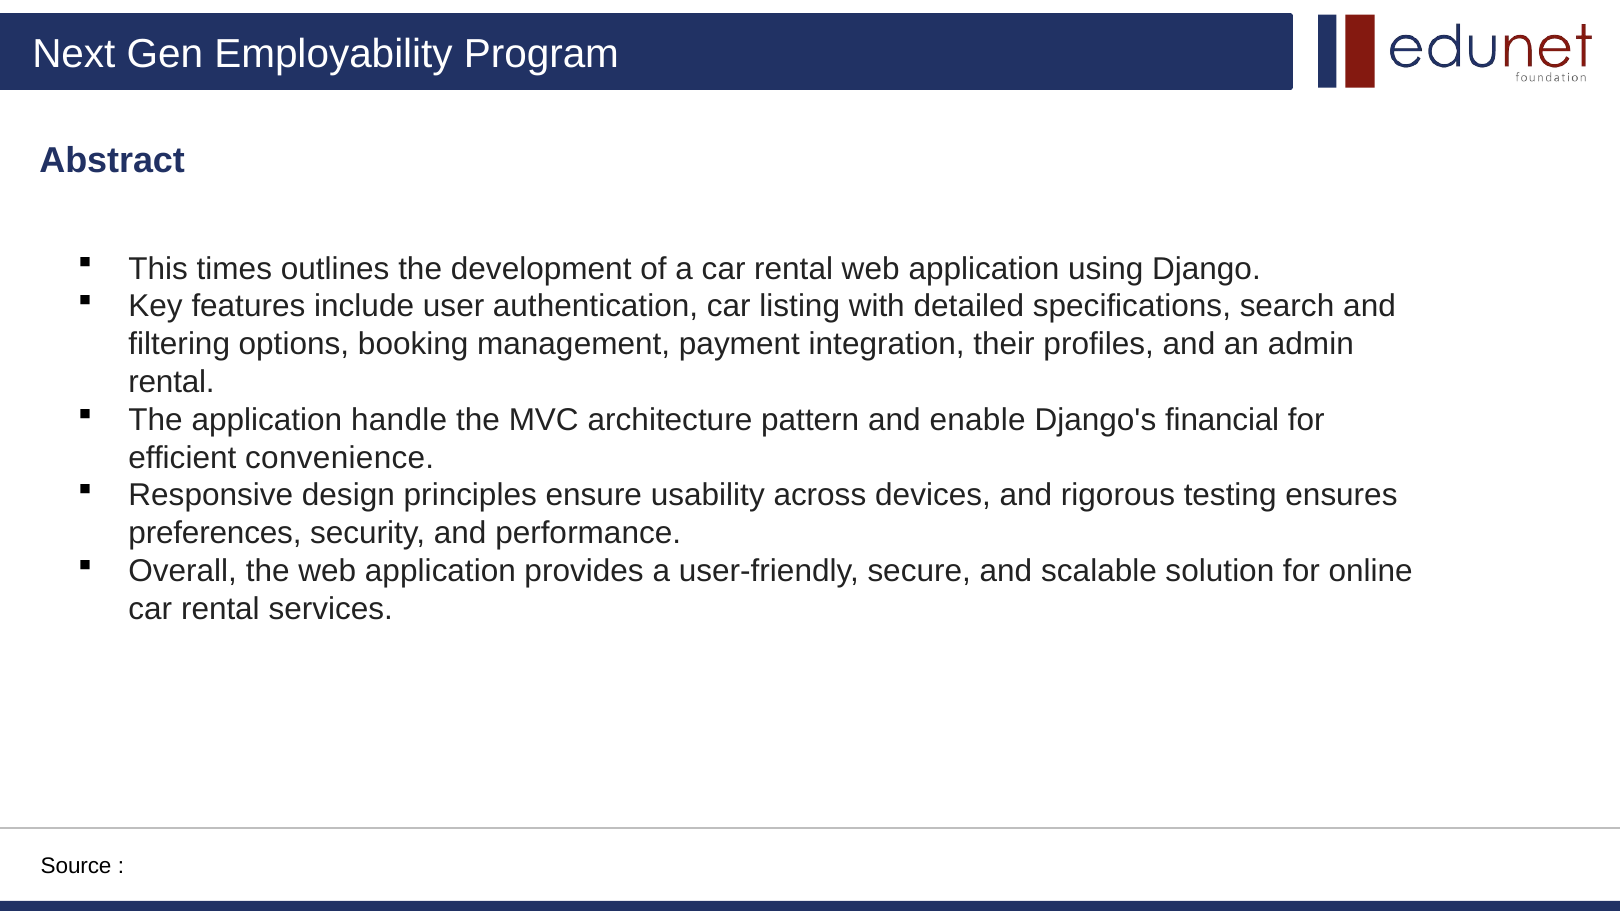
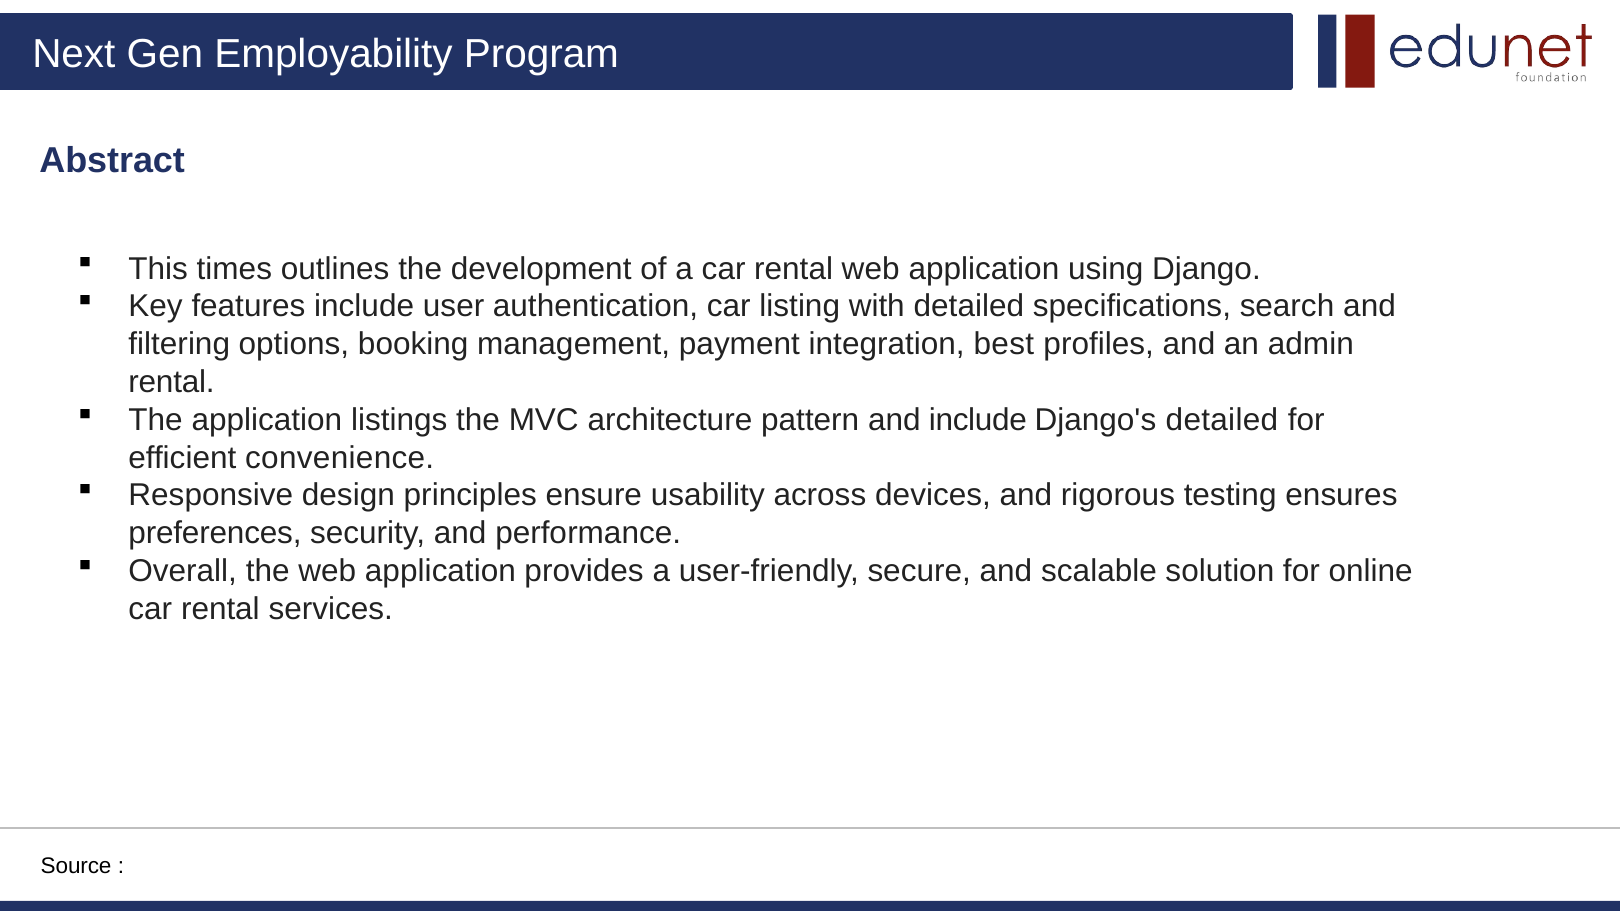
their: their -> best (1004, 344)
handle: handle -> listings (399, 420)
and enable: enable -> include (978, 420)
Django's financial: financial -> detailed (1222, 420)
